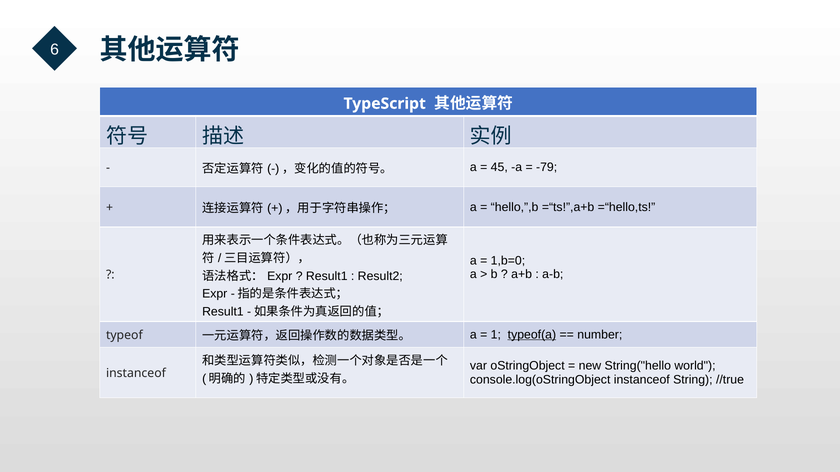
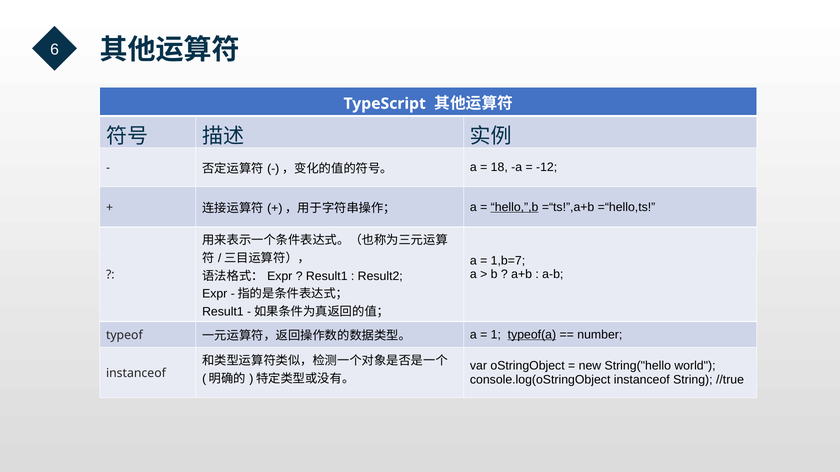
45: 45 -> 18 (499, 168)
-79: -79 -> -12 (547, 168)
hello,”,b underline: none -> present (515, 207)
1,b=0: 1,b=0 -> 1,b=7 (508, 261)
